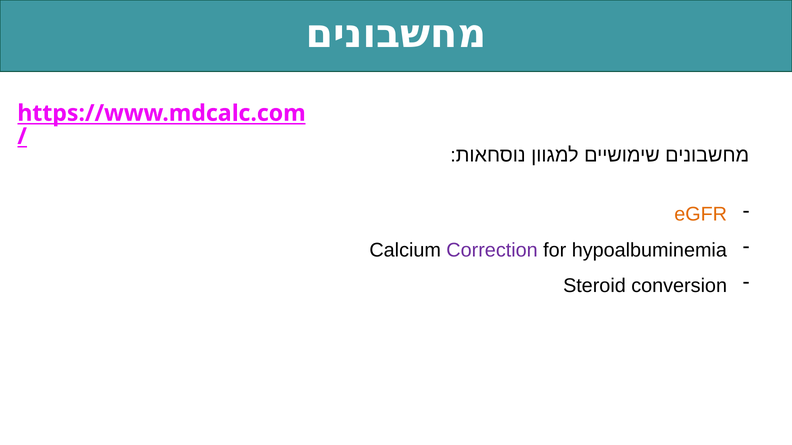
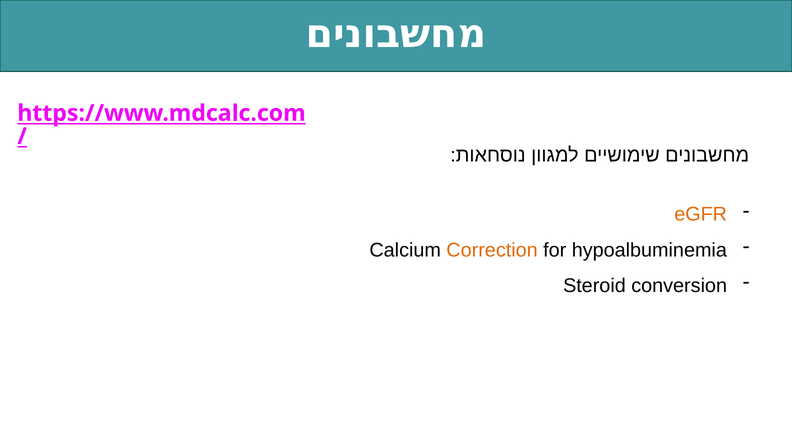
Correction colour: purple -> orange (492, 250)
